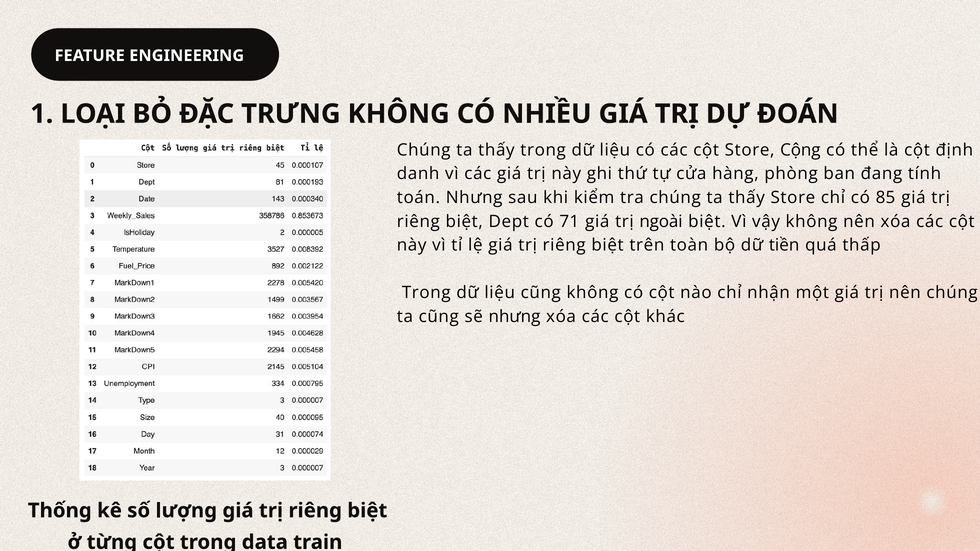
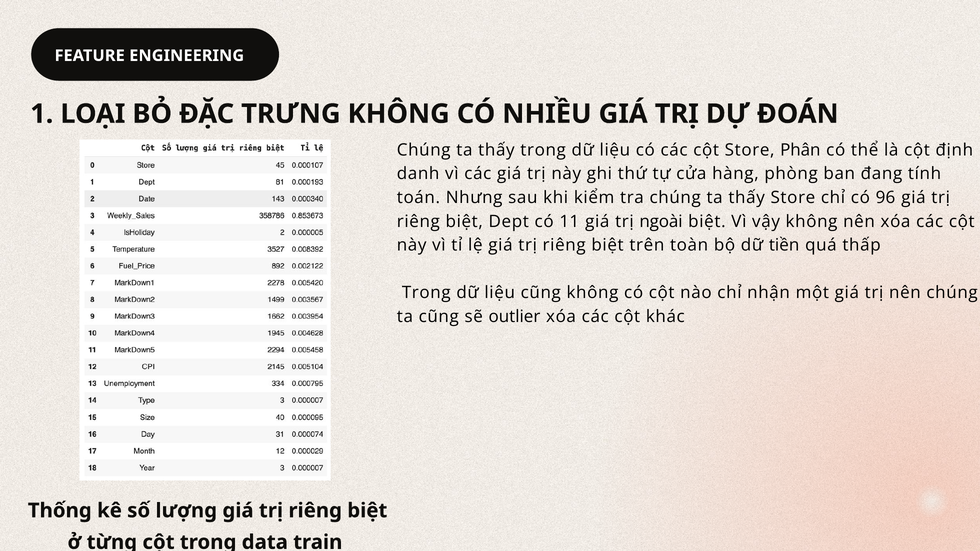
Cộng: Cộng -> Phân (800, 150)
85: 85 -> 96 (886, 198)
71: 71 -> 11 (569, 222)
sẽ nhưng: nhưng -> outlier (514, 317)
